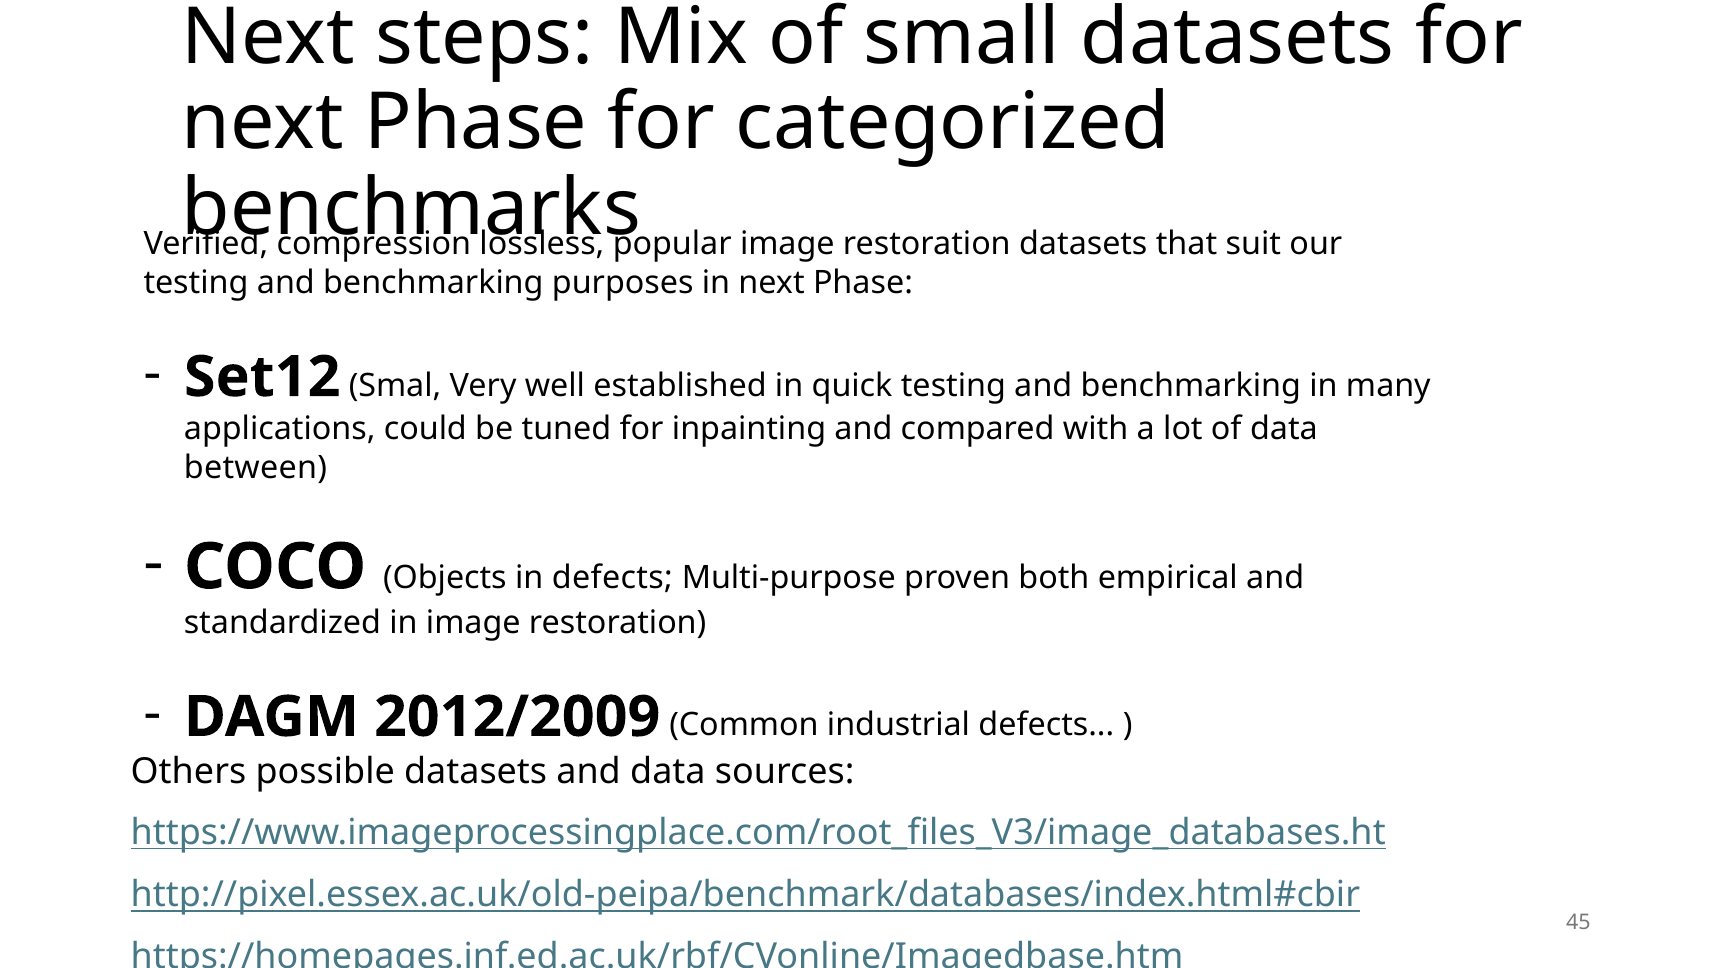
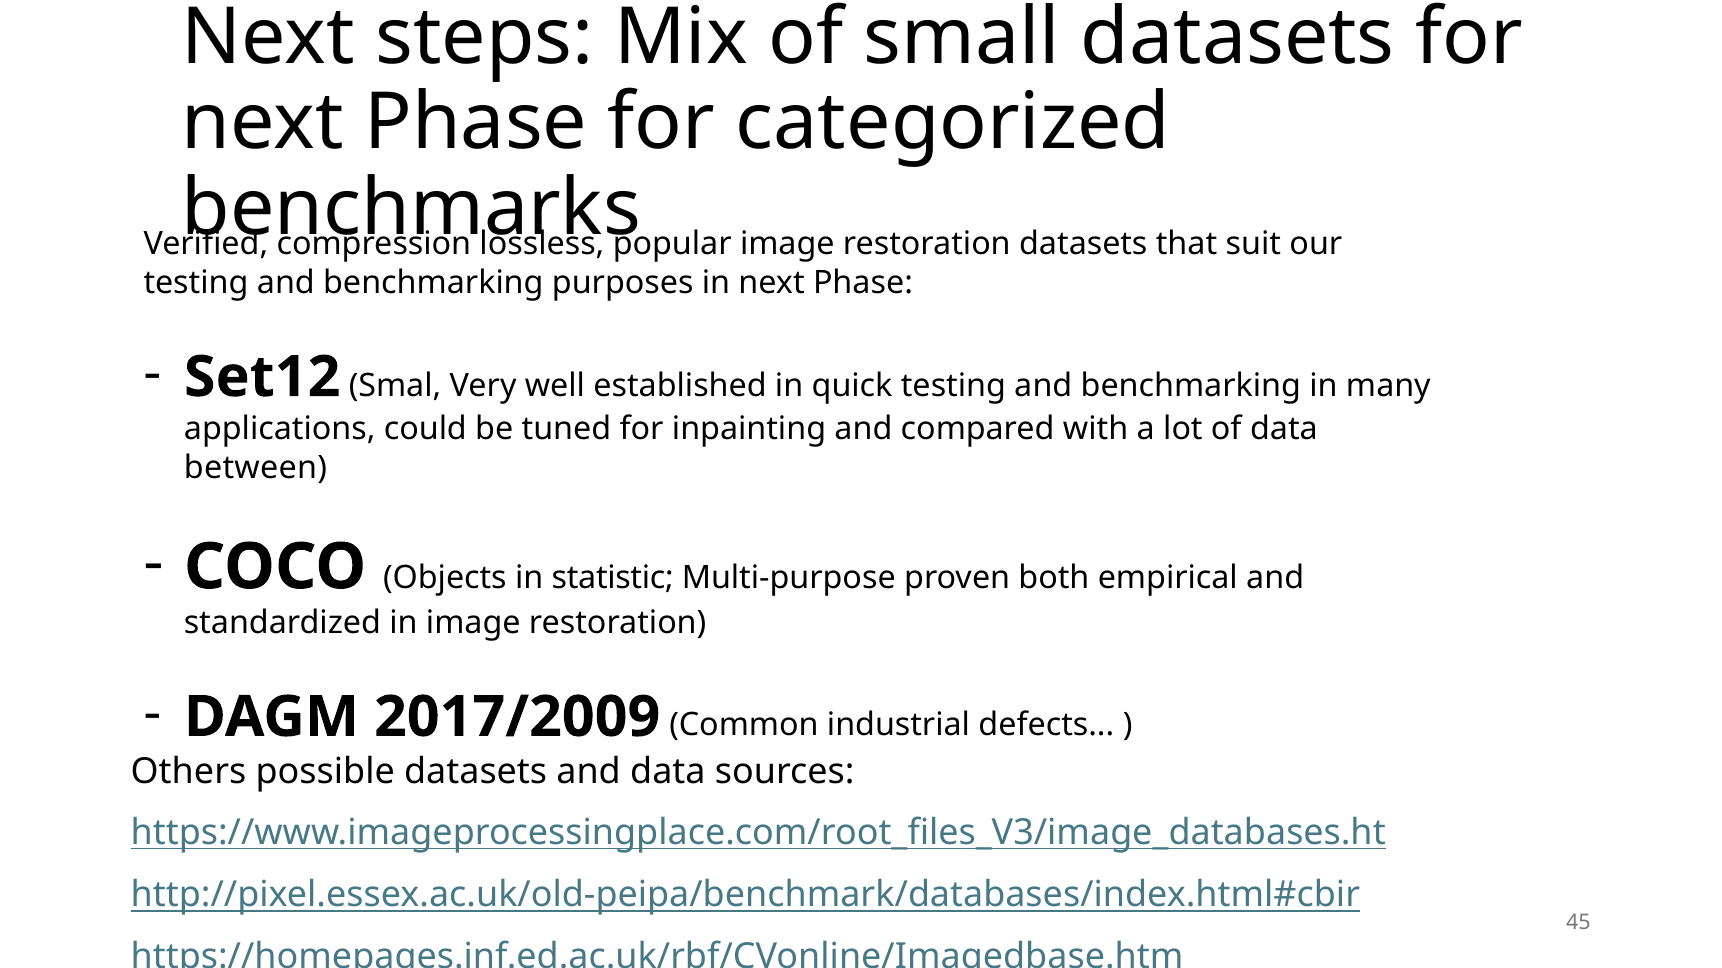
in defects: defects -> statistic (613, 578)
2012/2009: 2012/2009 -> 2017/2009 (517, 718)
